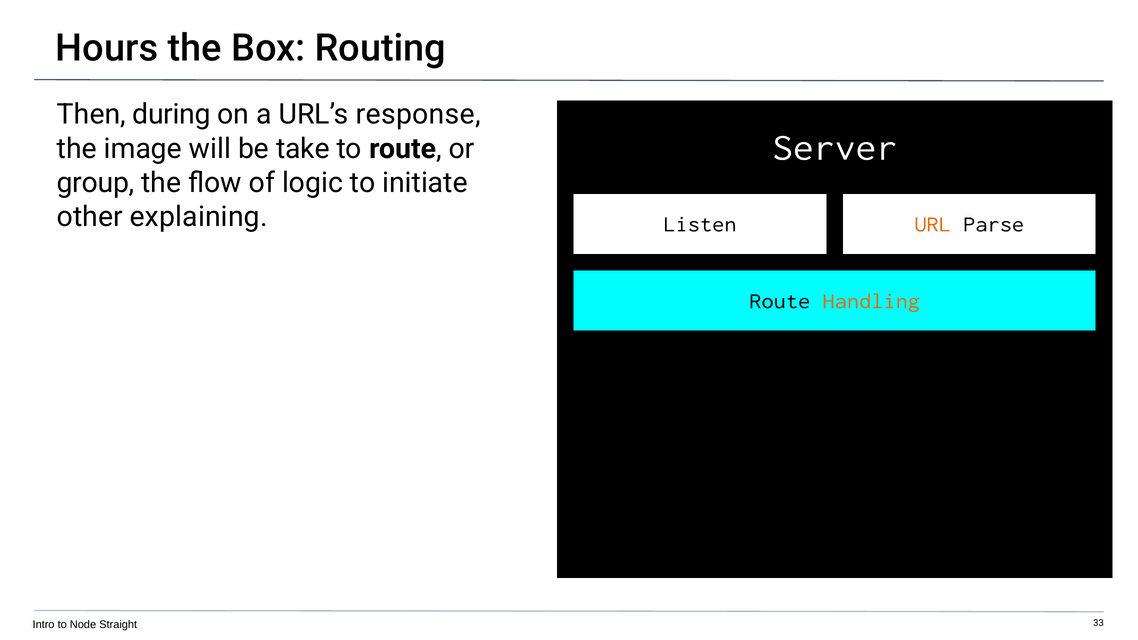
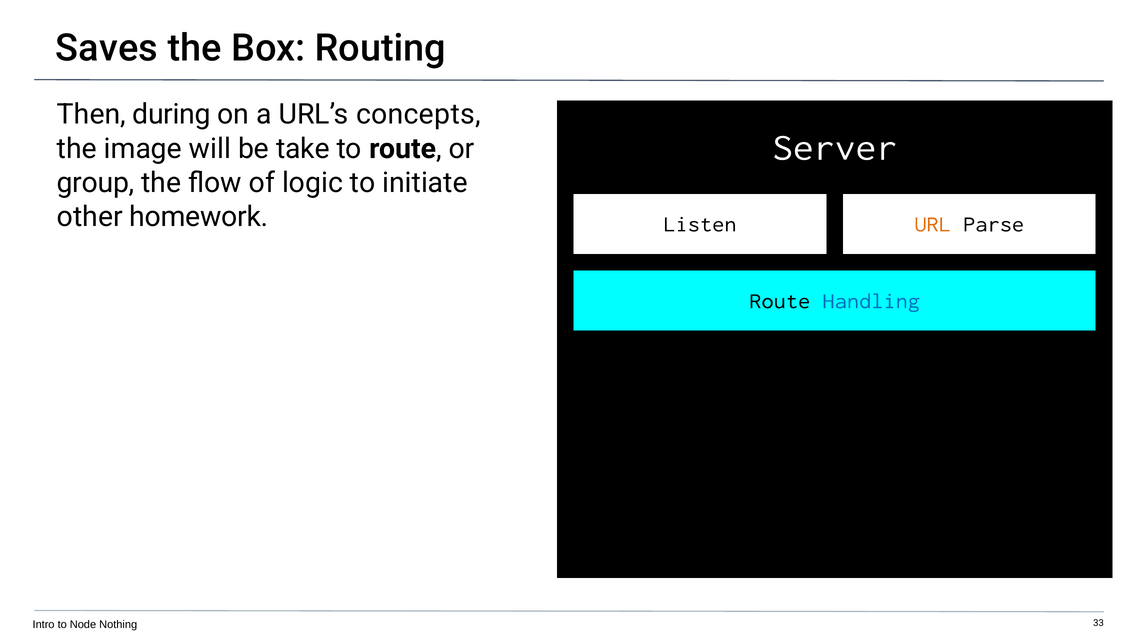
Hours: Hours -> Saves (107, 48)
response: response -> concepts (418, 115)
explaining: explaining -> homework (199, 217)
Handling colour: orange -> blue (871, 301)
Straight: Straight -> Nothing (118, 625)
